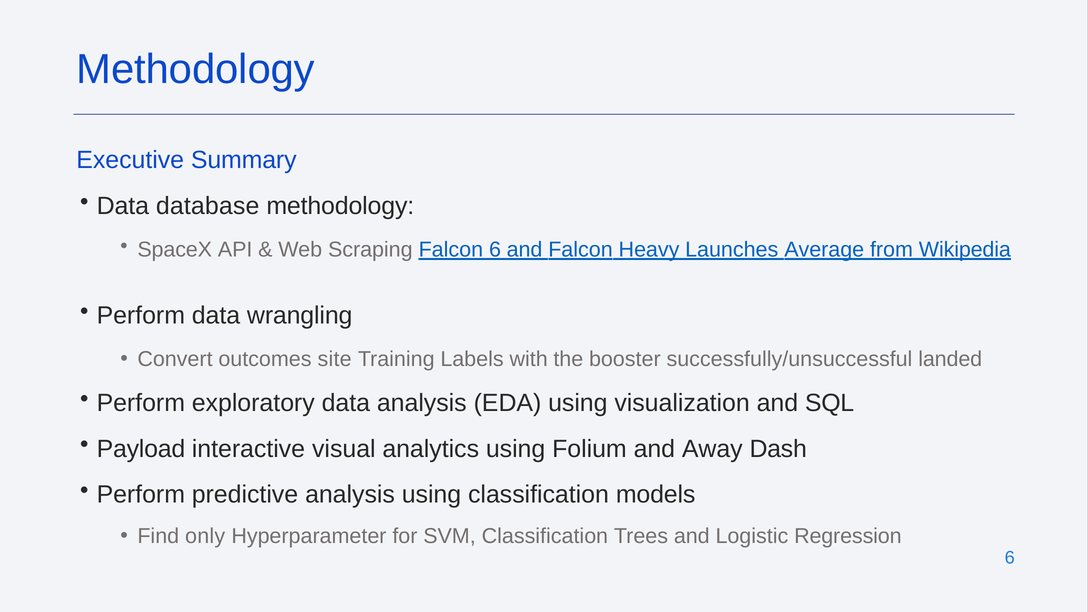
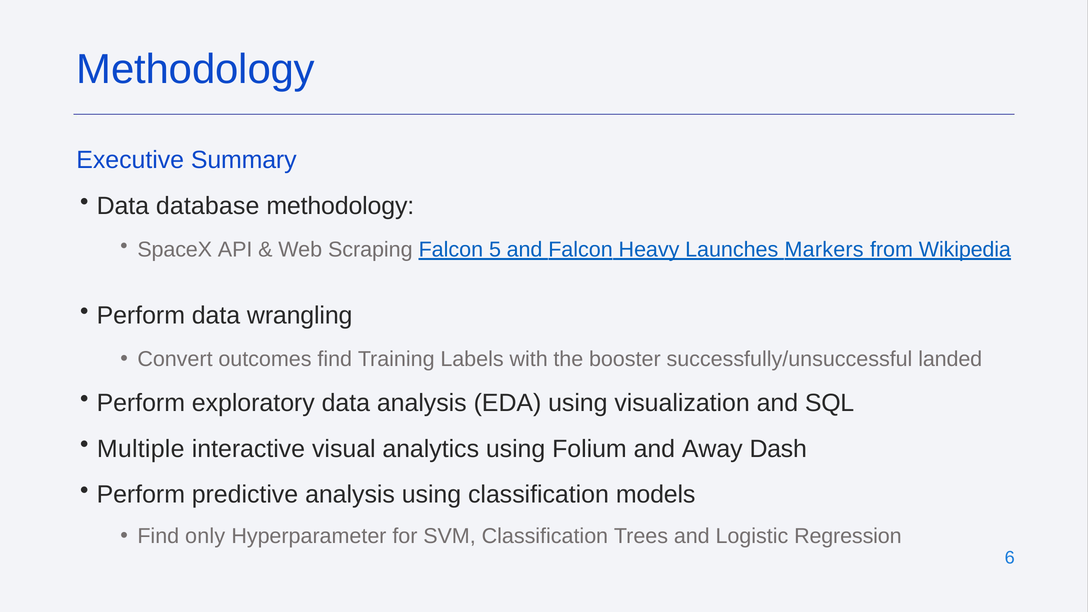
Falcon 6: 6 -> 5 (495, 250)
Average: Average -> Markers (824, 250)
outcomes site: site -> find (335, 359)
Payload: Payload -> Multiple (141, 449)
